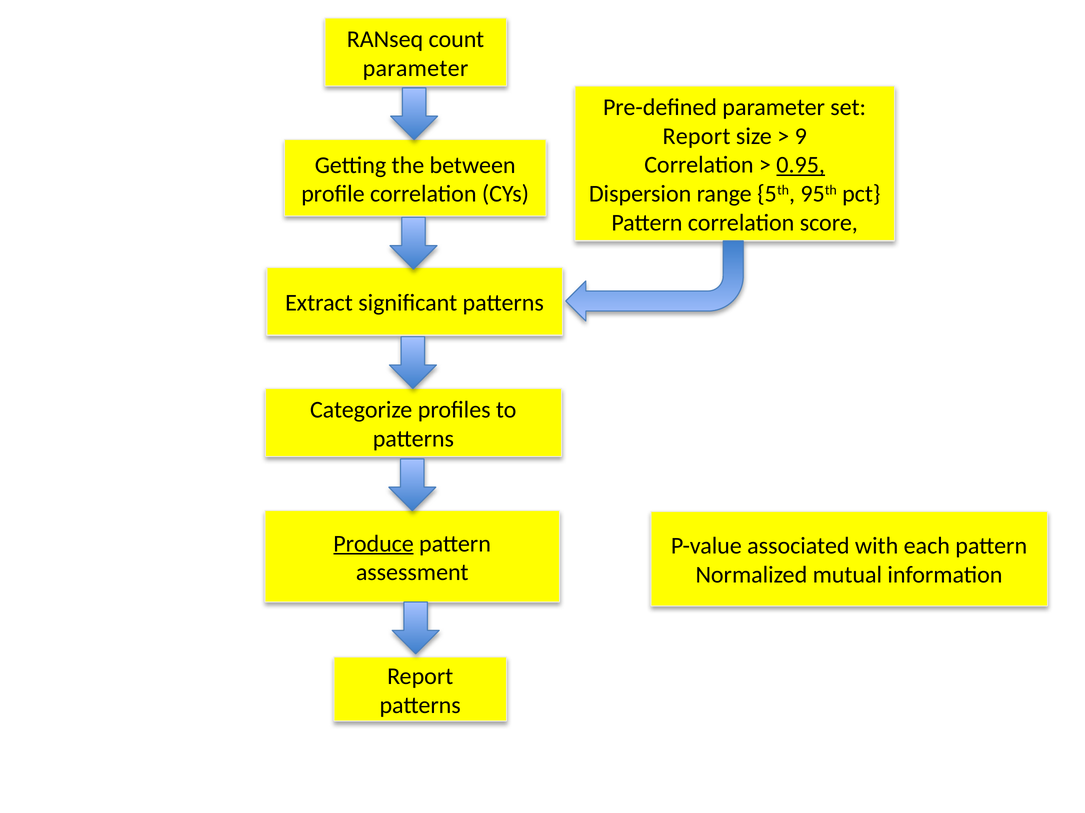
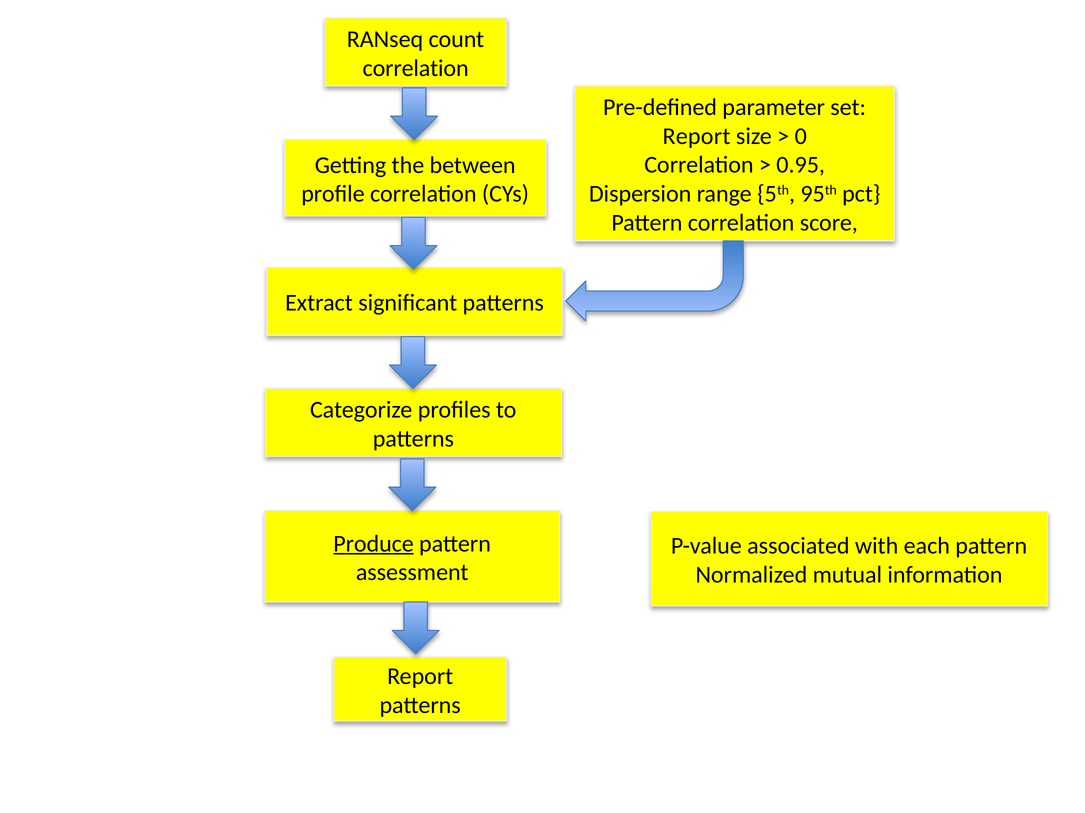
parameter: parameter -> correlation (416, 68)
9: 9 -> 0 (801, 136)
0.95 underline: present -> none (801, 165)
